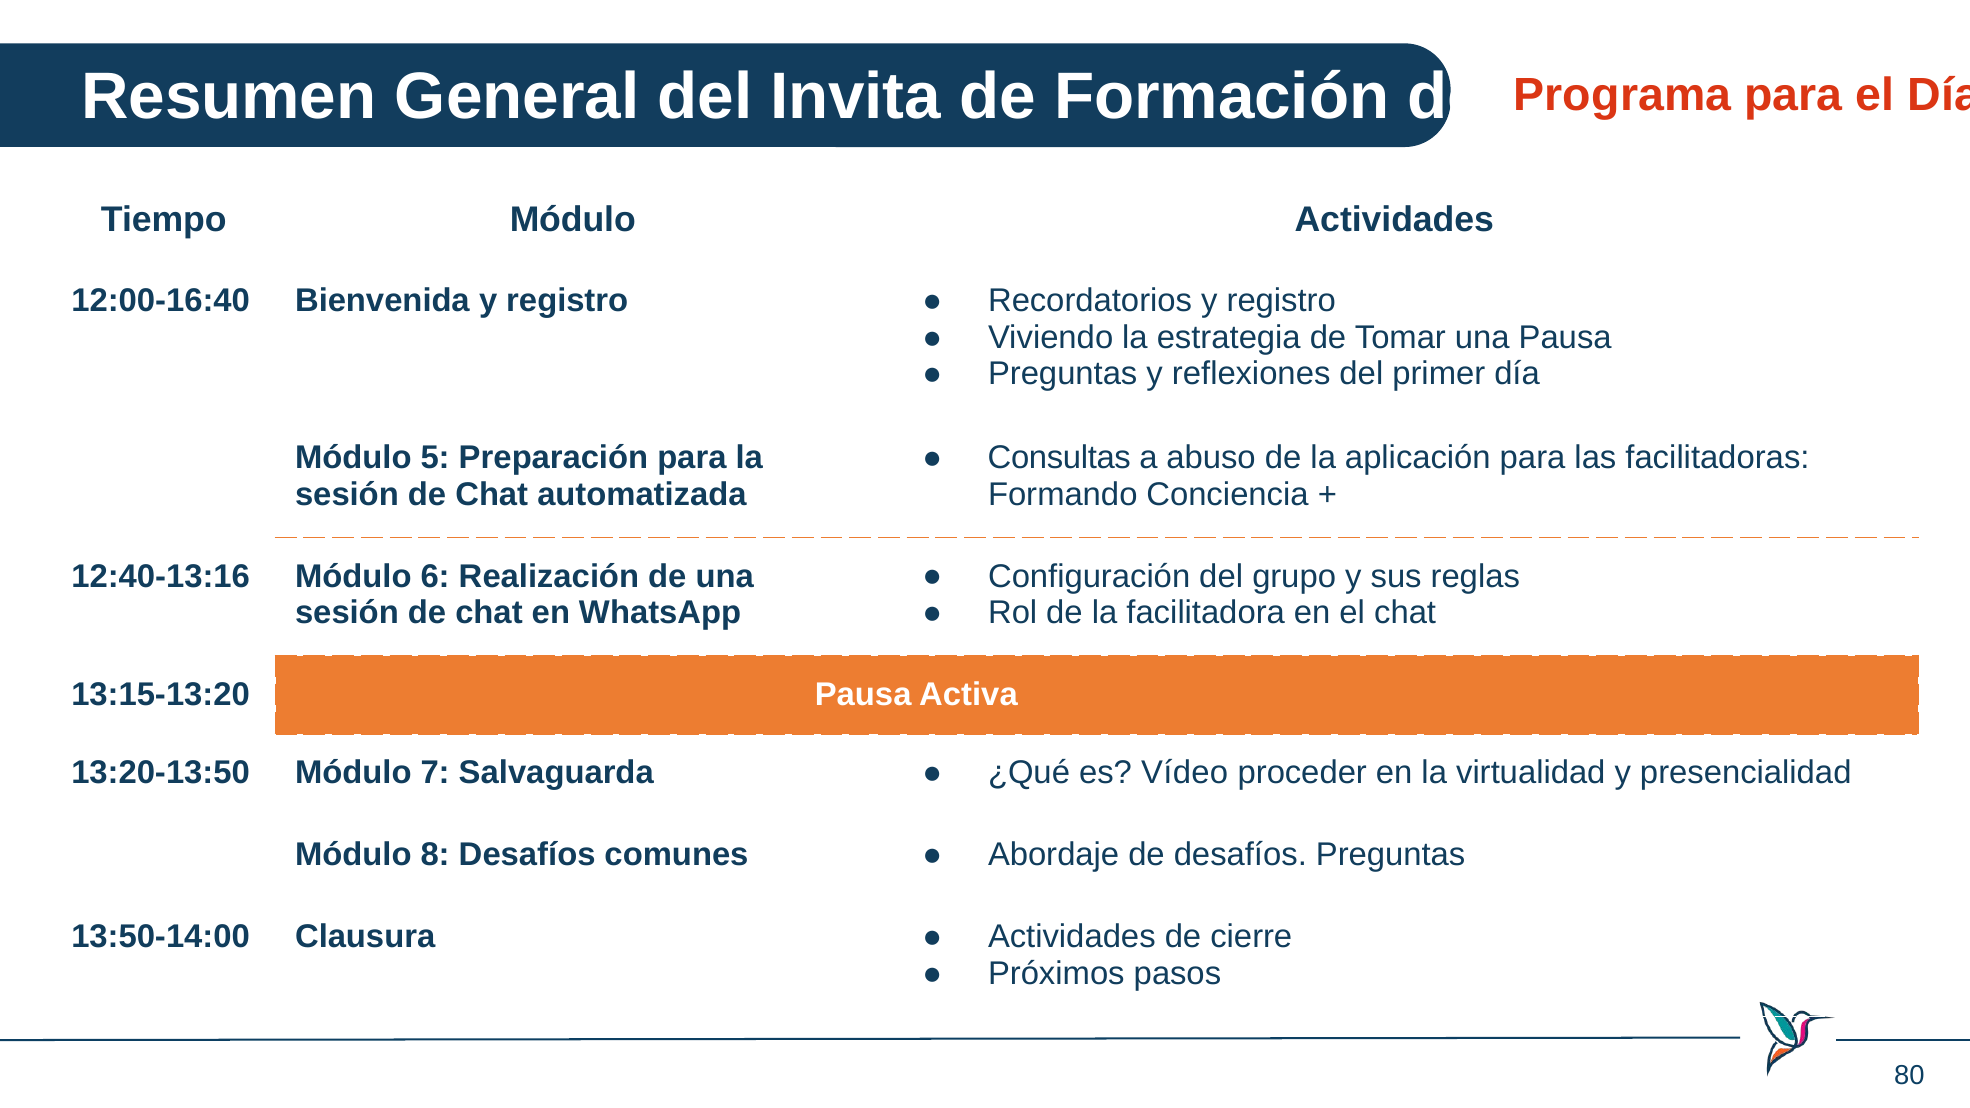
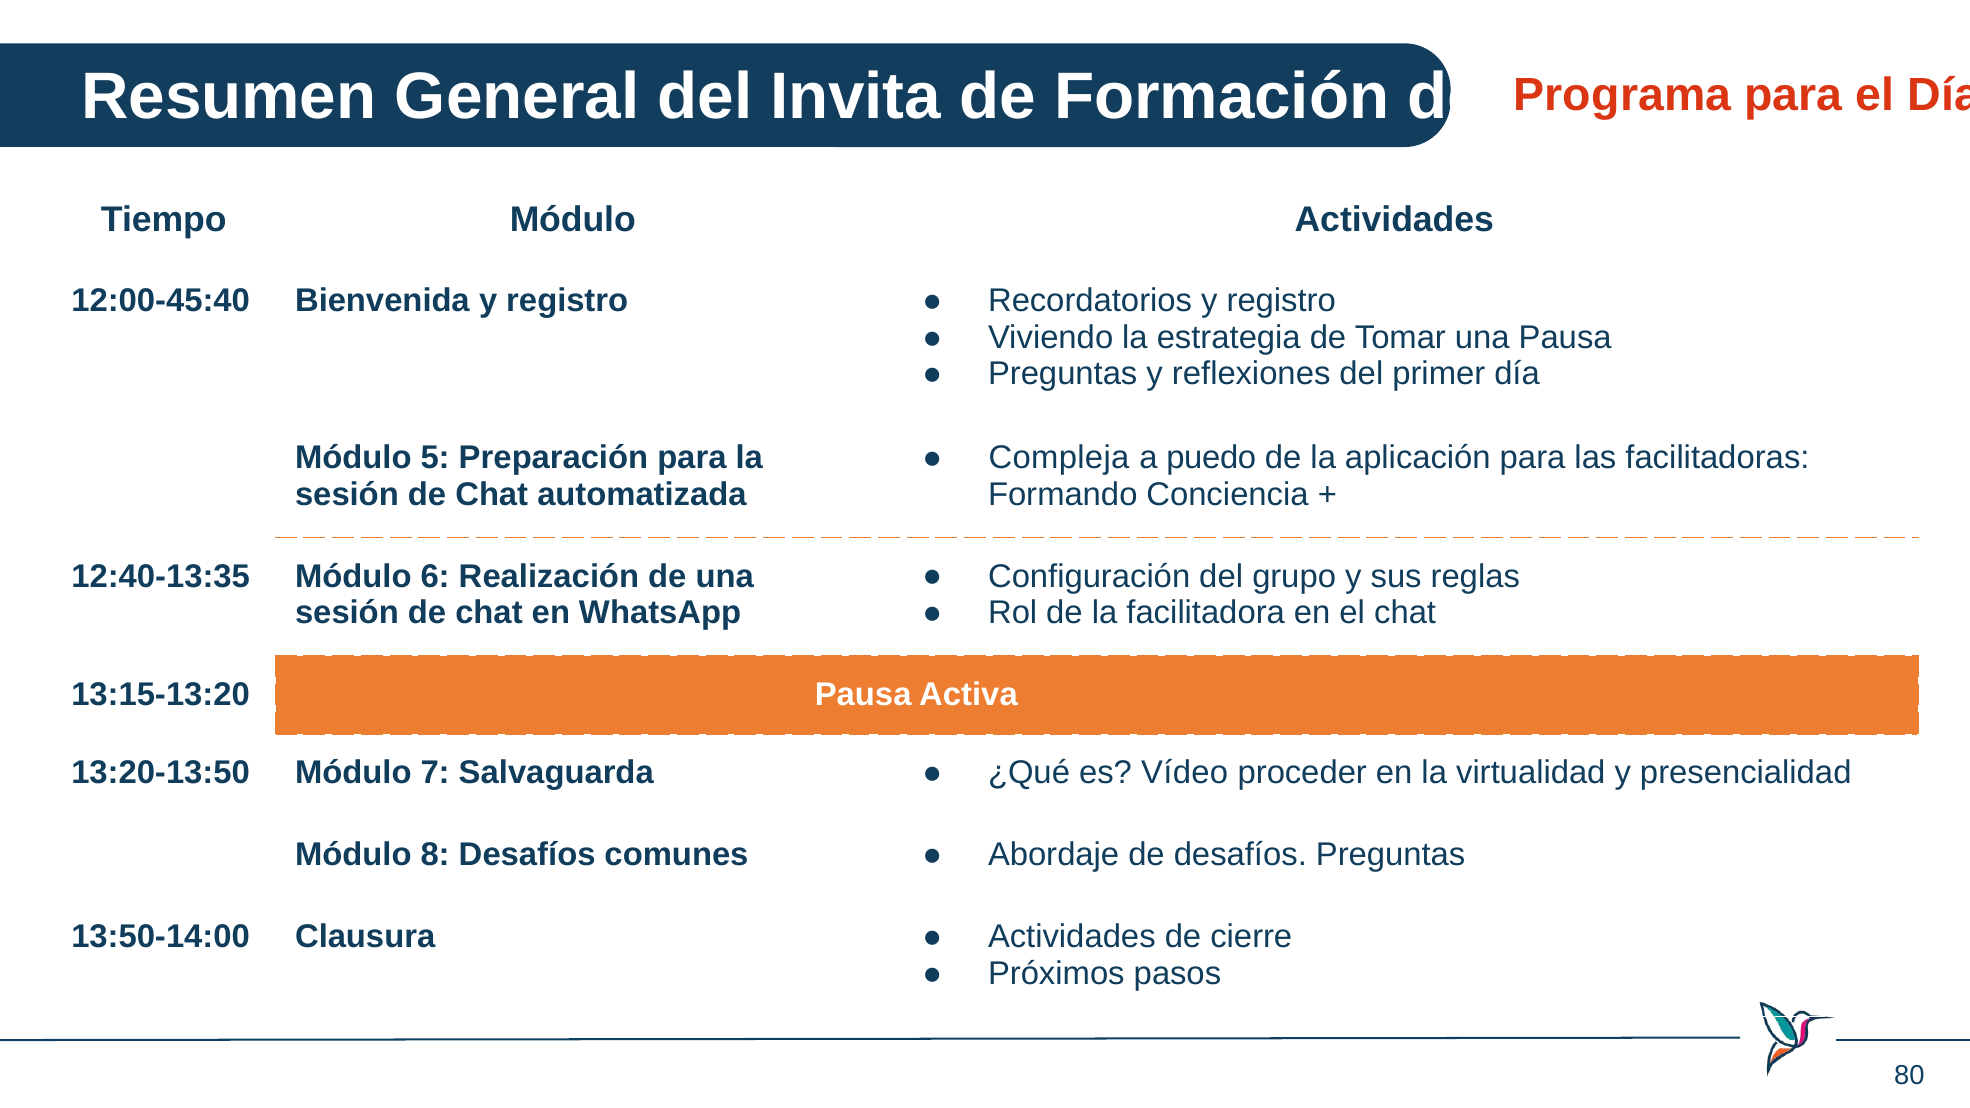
12:00-16:40: 12:00-16:40 -> 12:00-45:40 (161, 301)
Consultas: Consultas -> Compleja (1059, 458)
abuso: abuso -> puedo (1211, 458)
12:40-13:16: 12:40-13:16 -> 12:40-13:35 (161, 576)
